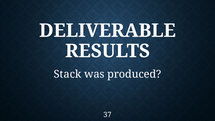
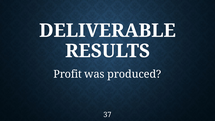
Stack: Stack -> Profit (68, 74)
